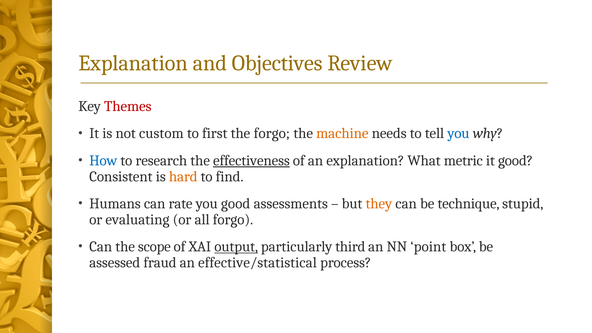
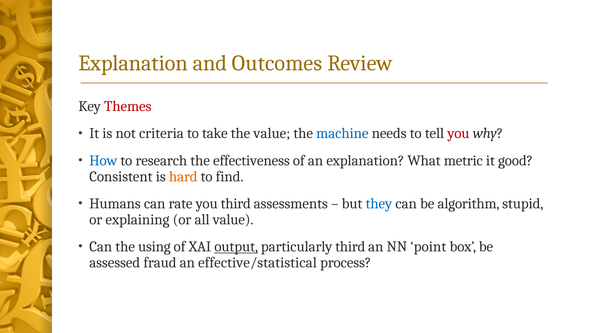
Objectives: Objectives -> Outcomes (277, 63)
custom: custom -> criteria (161, 133)
first: first -> take (215, 133)
the forgo: forgo -> value (272, 133)
machine colour: orange -> blue (342, 133)
you colour: blue -> red (458, 133)
effectiveness underline: present -> none (251, 161)
you good: good -> third (236, 204)
they colour: orange -> blue (379, 204)
technique: technique -> algorithm (469, 204)
evaluating: evaluating -> explaining (137, 220)
all forgo: forgo -> value (233, 220)
scope: scope -> using (154, 247)
